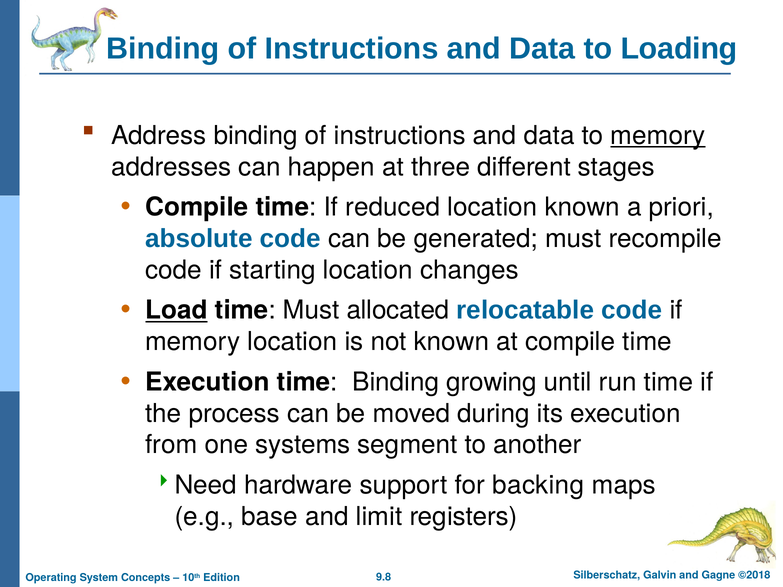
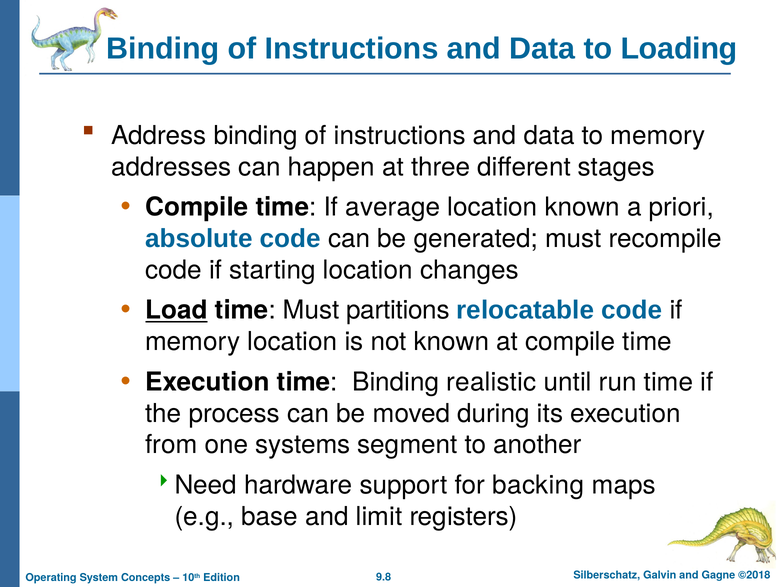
memory underline: present -> none (658, 136)
reduced: reduced -> average (393, 207)
allocated: allocated -> partitions (398, 311)
growing: growing -> realistic (491, 382)
